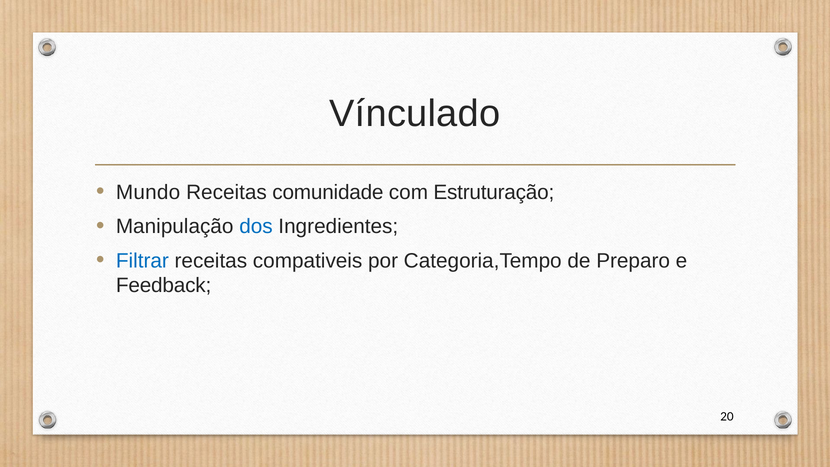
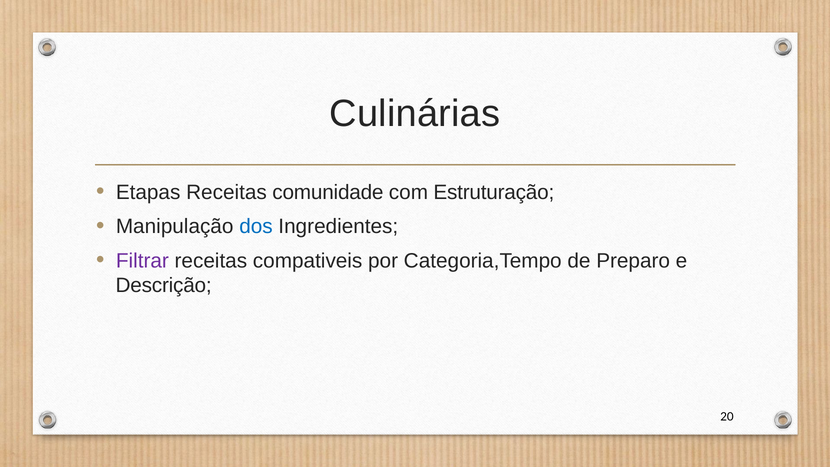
Vínculado: Vínculado -> Culinárias (415, 114)
Mundo: Mundo -> Etapas (148, 192)
Filtrar colour: blue -> purple (142, 261)
Feedback: Feedback -> Descrição (164, 286)
